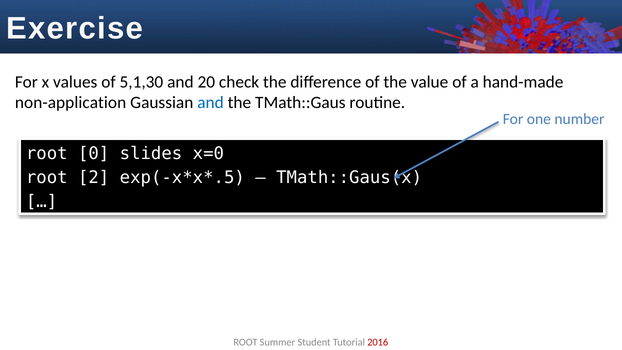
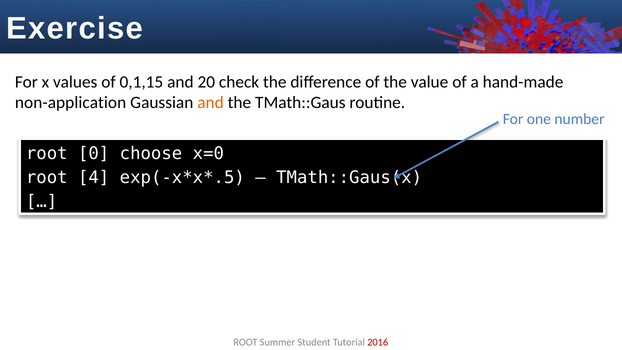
5,1,30: 5,1,30 -> 0,1,15 (141, 82)
and colour: blue -> orange (211, 103)
slides: slides -> choose (151, 153)
2: 2 -> 4 (94, 177)
